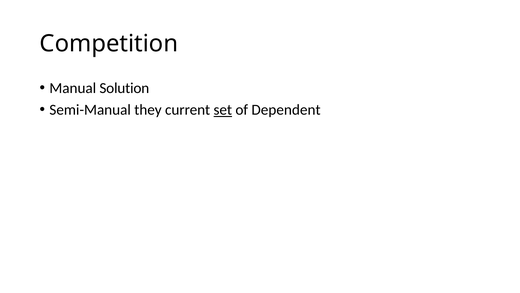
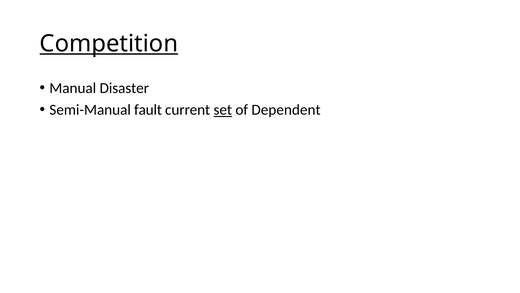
Competition underline: none -> present (109, 44)
Solution: Solution -> Disaster (124, 88)
they: they -> fault (148, 110)
